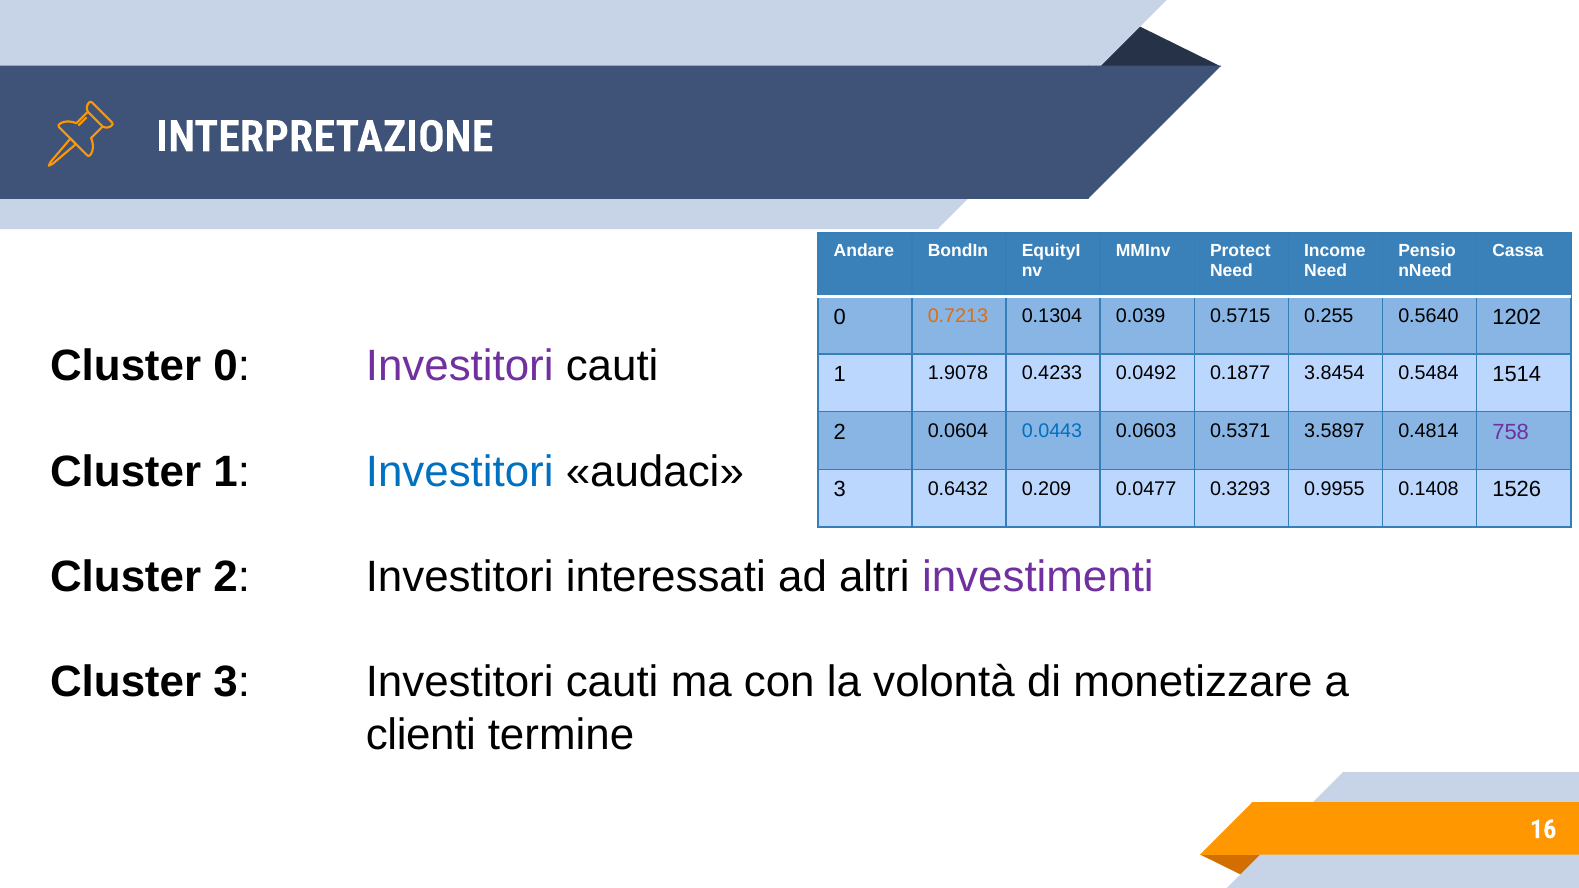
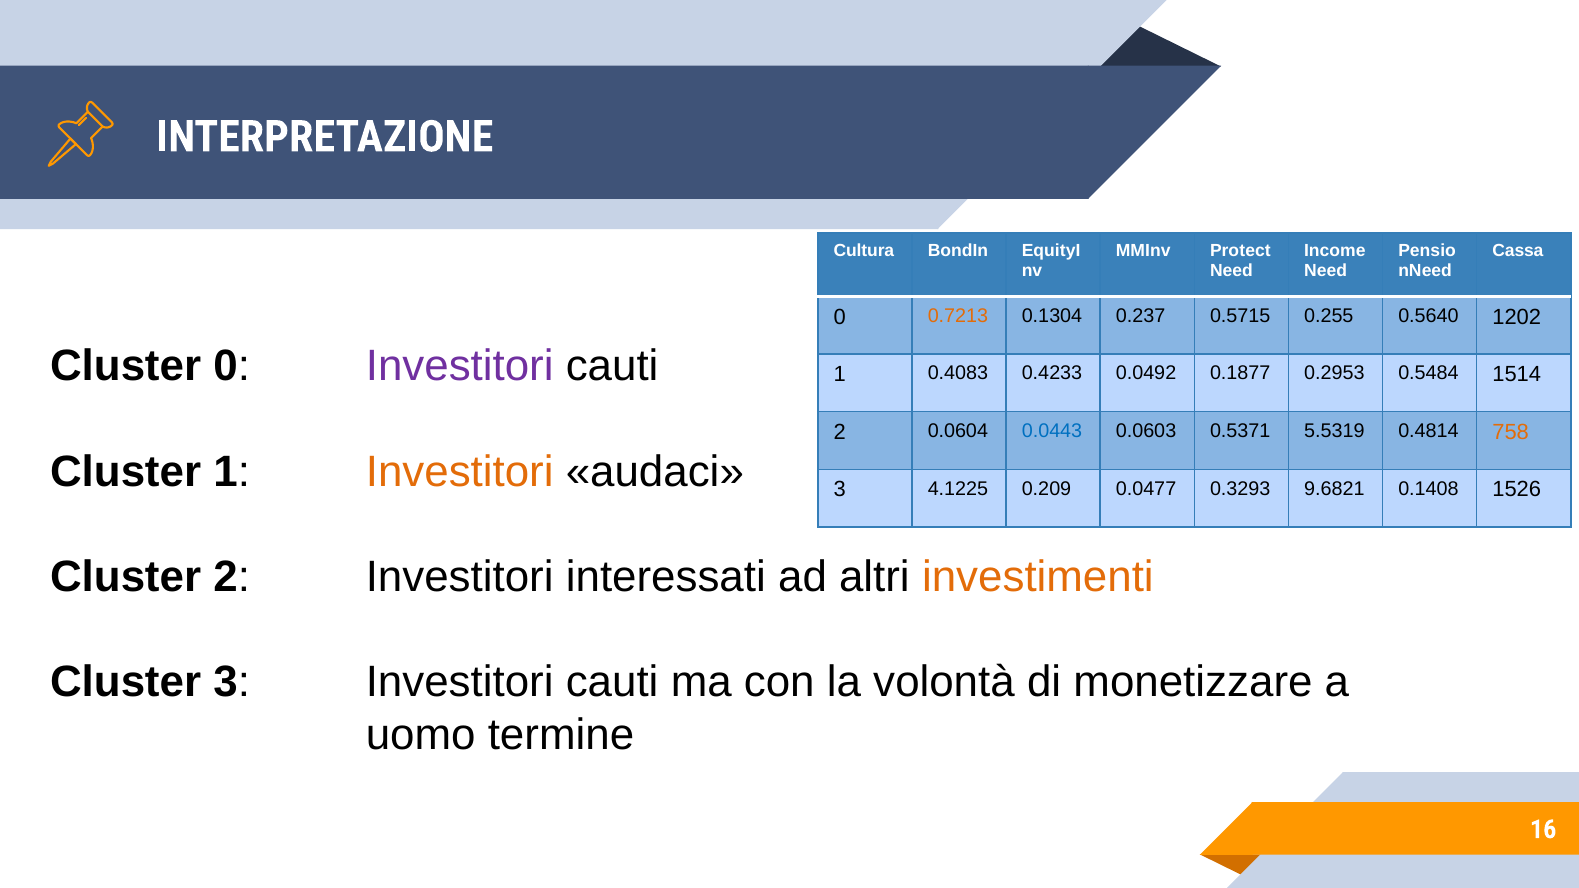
Andare: Andare -> Cultura (864, 251)
0.039: 0.039 -> 0.237 (1141, 316)
1.9078: 1.9078 -> 0.4083 (958, 373)
3.8454: 3.8454 -> 0.2953 (1334, 373)
3.5897: 3.5897 -> 5.5319 (1334, 431)
758 colour: purple -> orange (1511, 432)
Investitori colour: blue -> orange (460, 472)
0.6432: 0.6432 -> 4.1225 (958, 489)
0.9955: 0.9955 -> 9.6821 (1334, 489)
investimenti colour: purple -> orange (1038, 577)
clienti: clienti -> uomo (421, 735)
